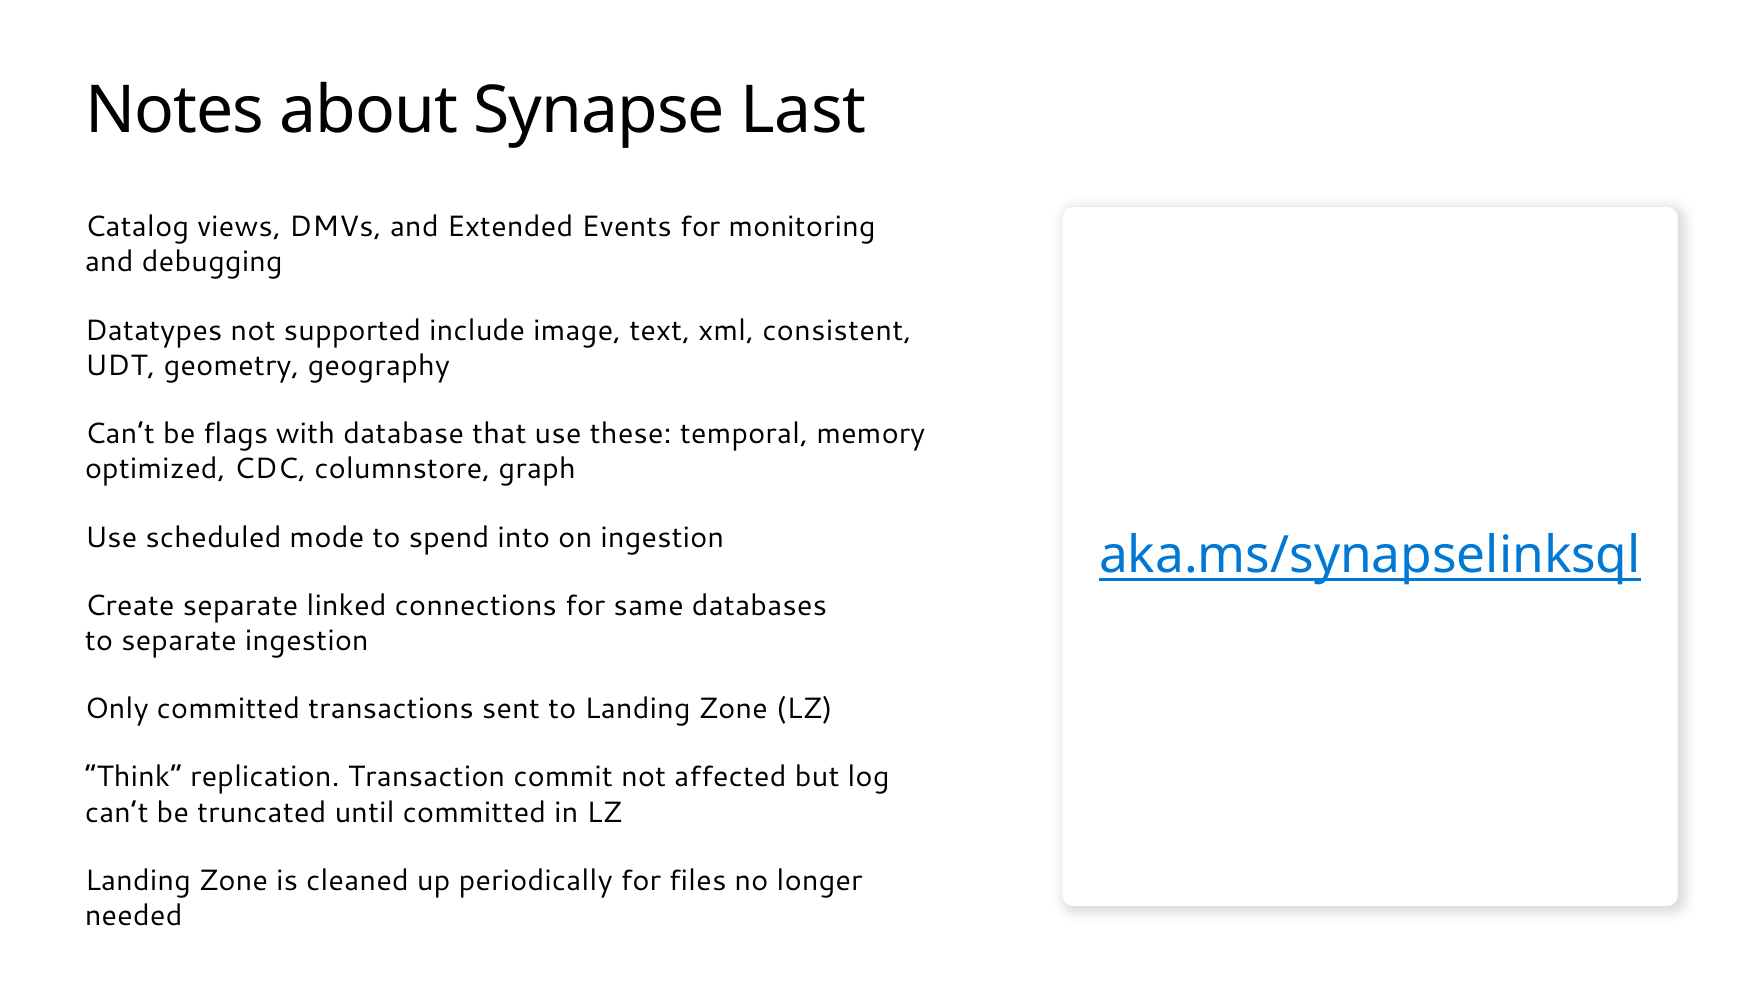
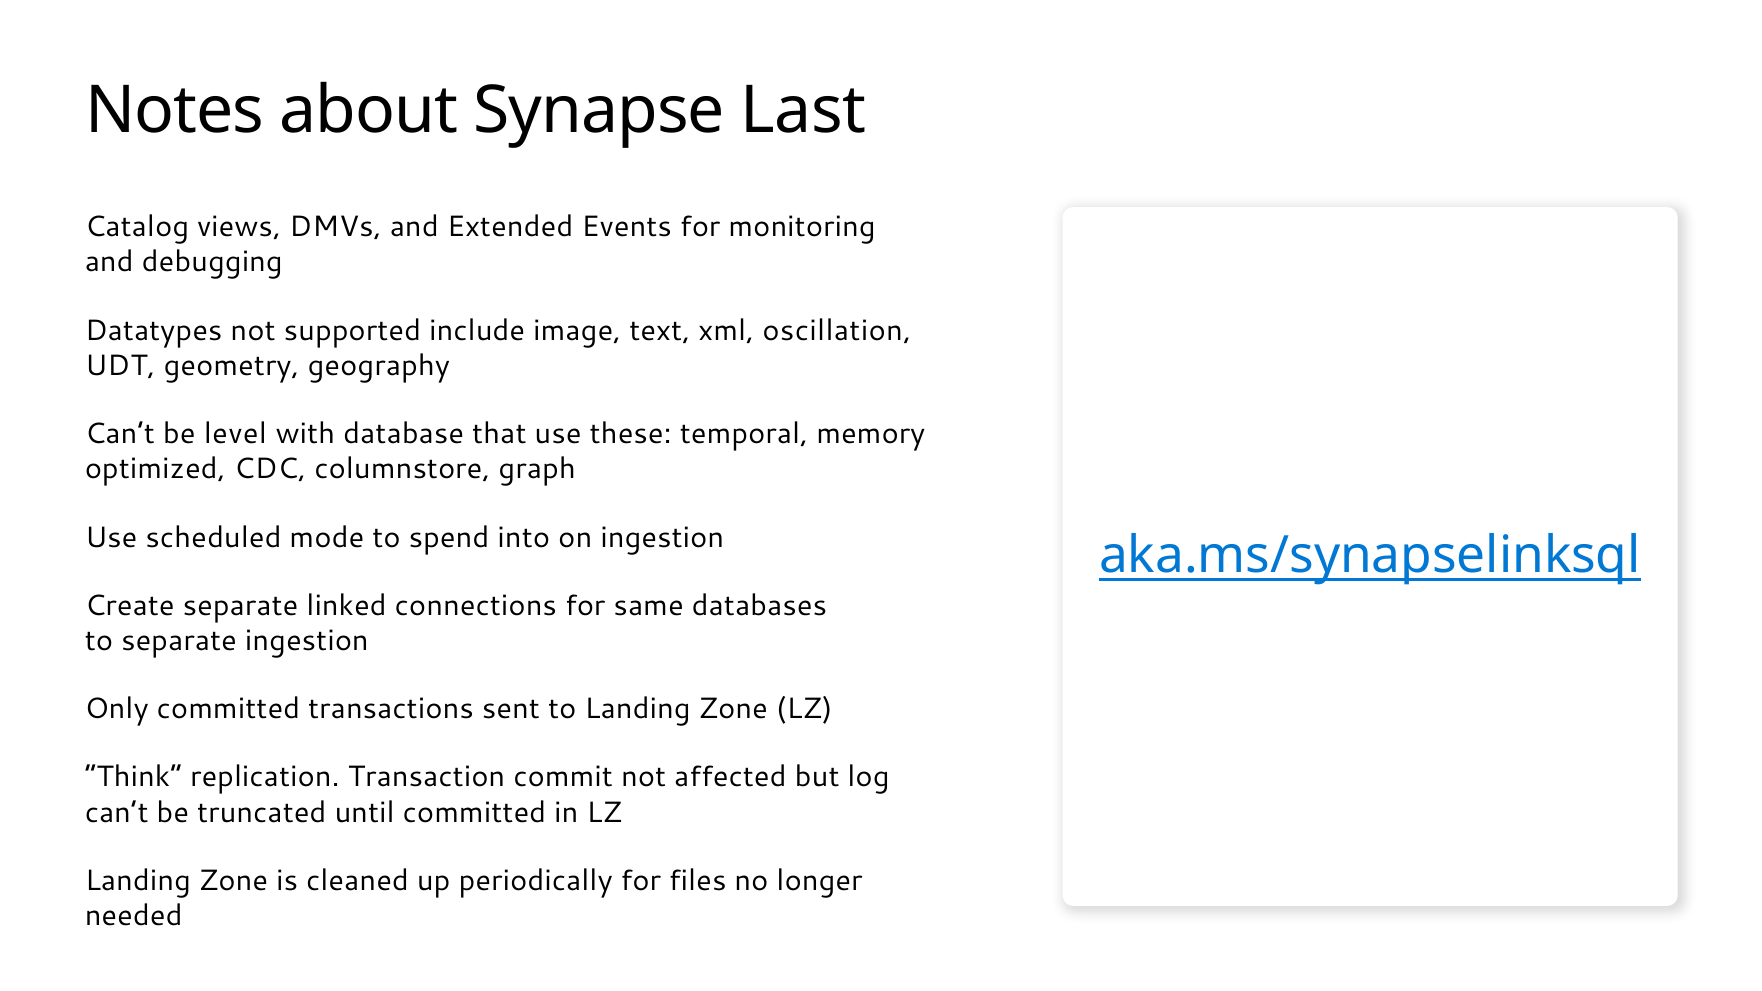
consistent: consistent -> oscillation (837, 330)
flags: flags -> level (235, 434)
